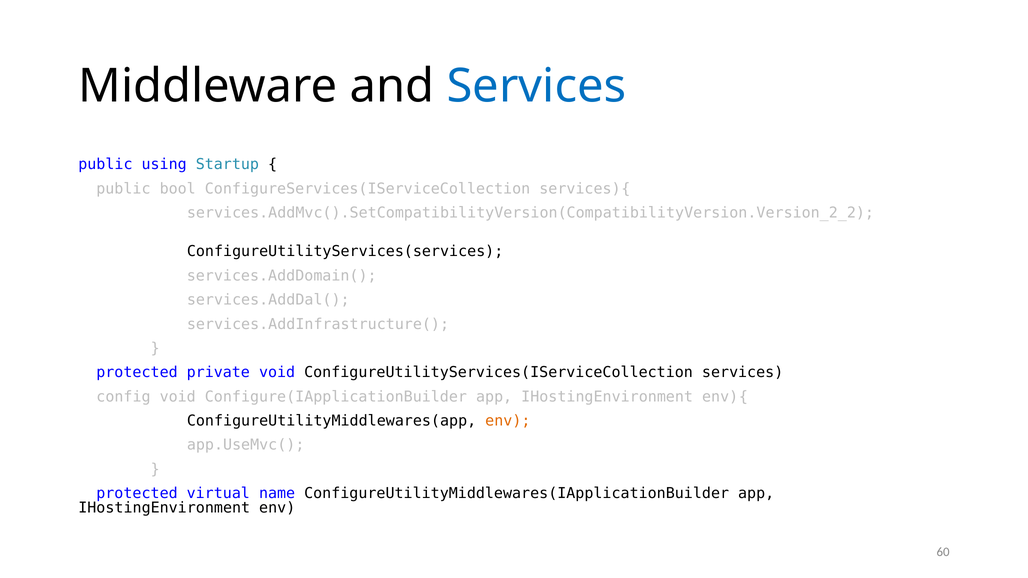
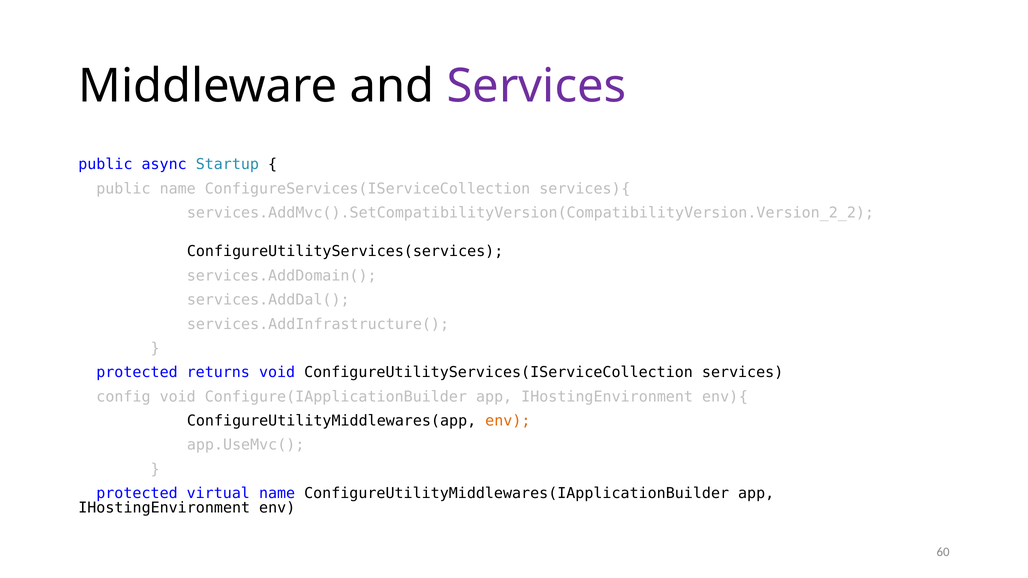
Services colour: blue -> purple (536, 86)
using: using -> async (164, 164)
public bool: bool -> name (178, 189)
private: private -> returns (218, 373)
